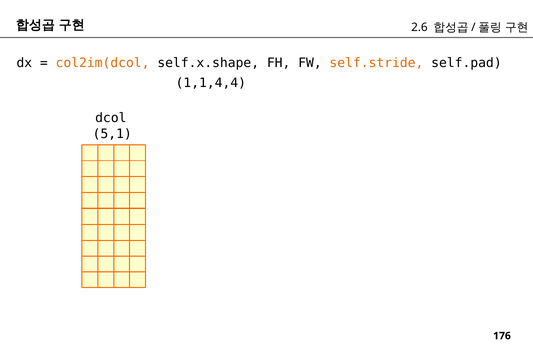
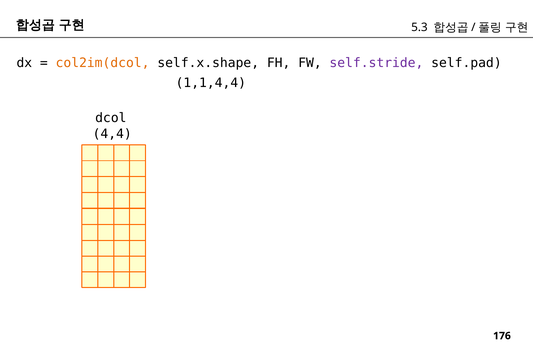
2.6: 2.6 -> 5.3 (419, 27)
self.stride colour: orange -> purple (376, 63)
5,1: 5,1 -> 4,4 (112, 134)
